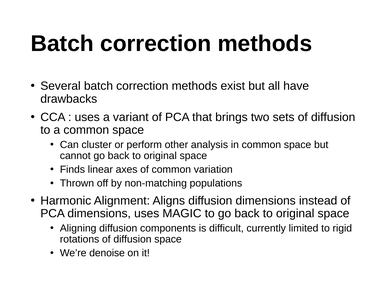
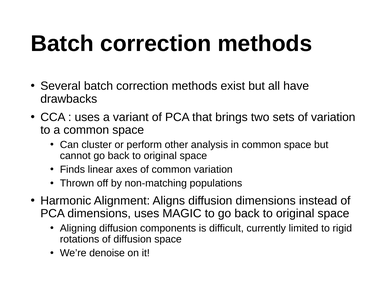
sets of diffusion: diffusion -> variation (333, 117)
